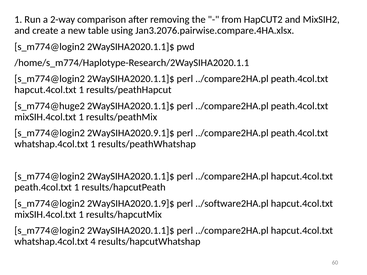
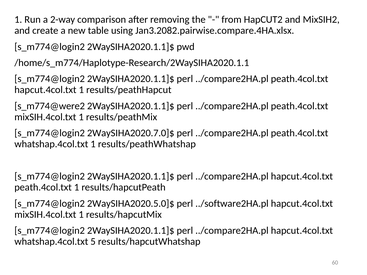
Jan3.2076.pairwise.compare.4HA.xlsx: Jan3.2076.pairwise.compare.4HA.xlsx -> Jan3.2082.pairwise.compare.4HA.xlsx (215, 31)
s_m774@huge2: s_m774@huge2 -> s_m774@were2 (50, 106)
2WaySIHA2020.9.1]$: 2WaySIHA2020.9.1]$ -> 2WaySIHA2020.7.0]$ (131, 133)
2WaySIHA2020.1.9]$: 2WaySIHA2020.1.9]$ -> 2WaySIHA2020.5.0]$ (131, 204)
4: 4 -> 5 (93, 242)
